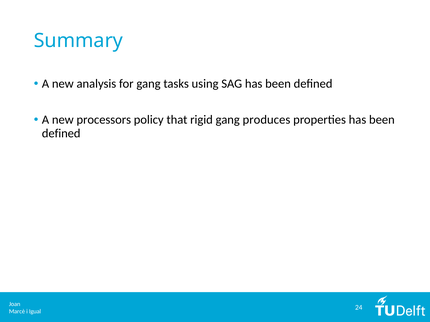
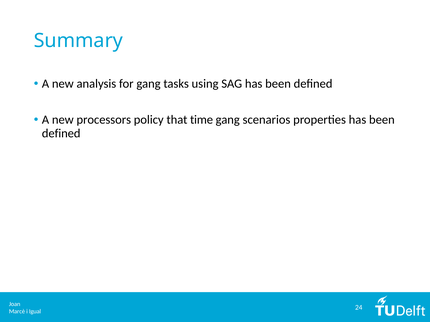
rigid: rigid -> time (202, 120)
produces: produces -> scenarios (267, 120)
